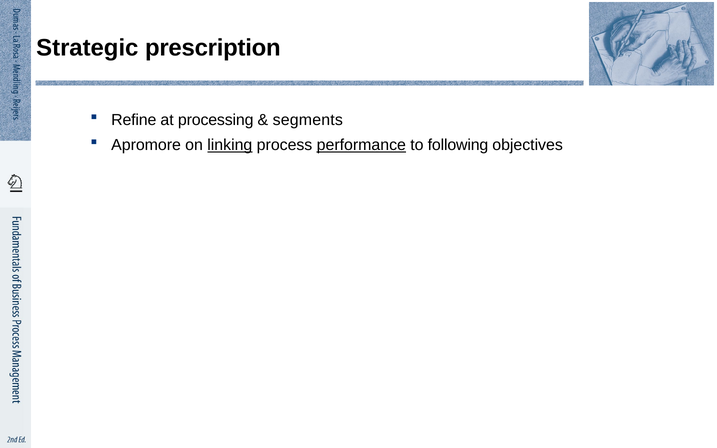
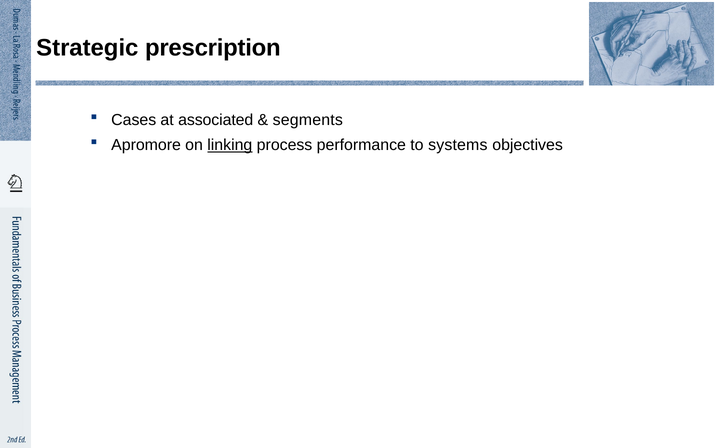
Refine: Refine -> Cases (134, 120)
processing: processing -> associated (216, 120)
performance underline: present -> none (361, 145)
following: following -> systems (458, 145)
